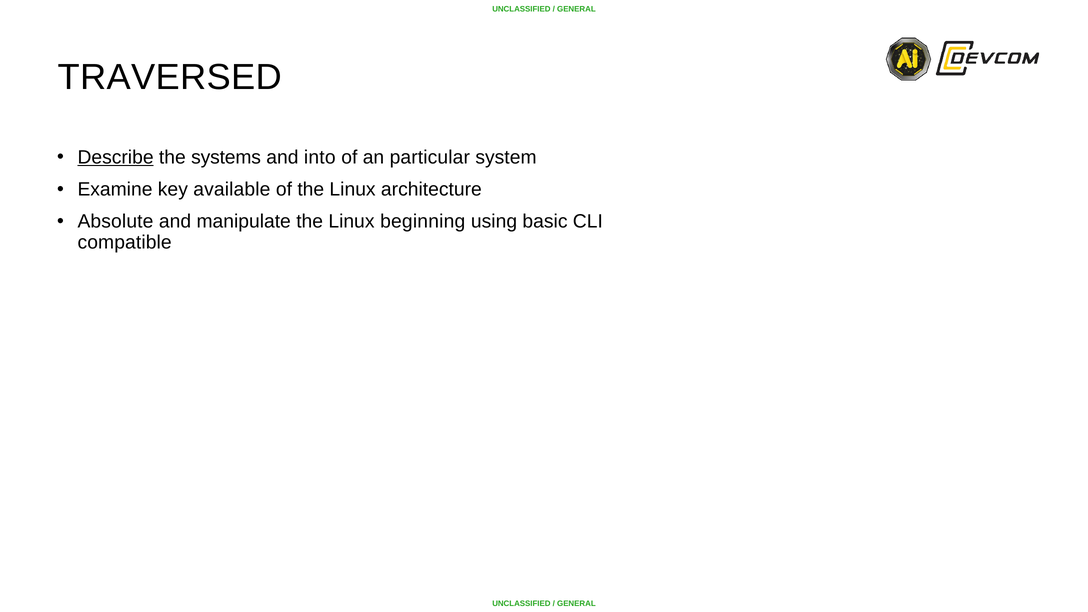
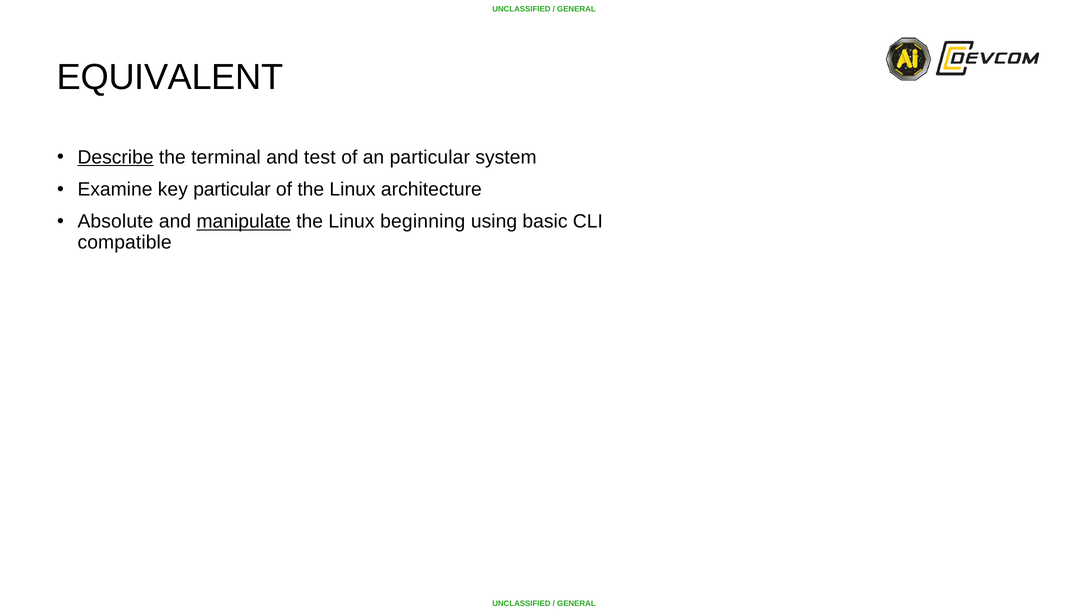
TRAVERSED: TRAVERSED -> EQUIVALENT (170, 77)
systems: systems -> terminal (226, 157)
into: into -> test (320, 157)
key available: available -> particular (232, 189)
manipulate underline: none -> present (244, 222)
